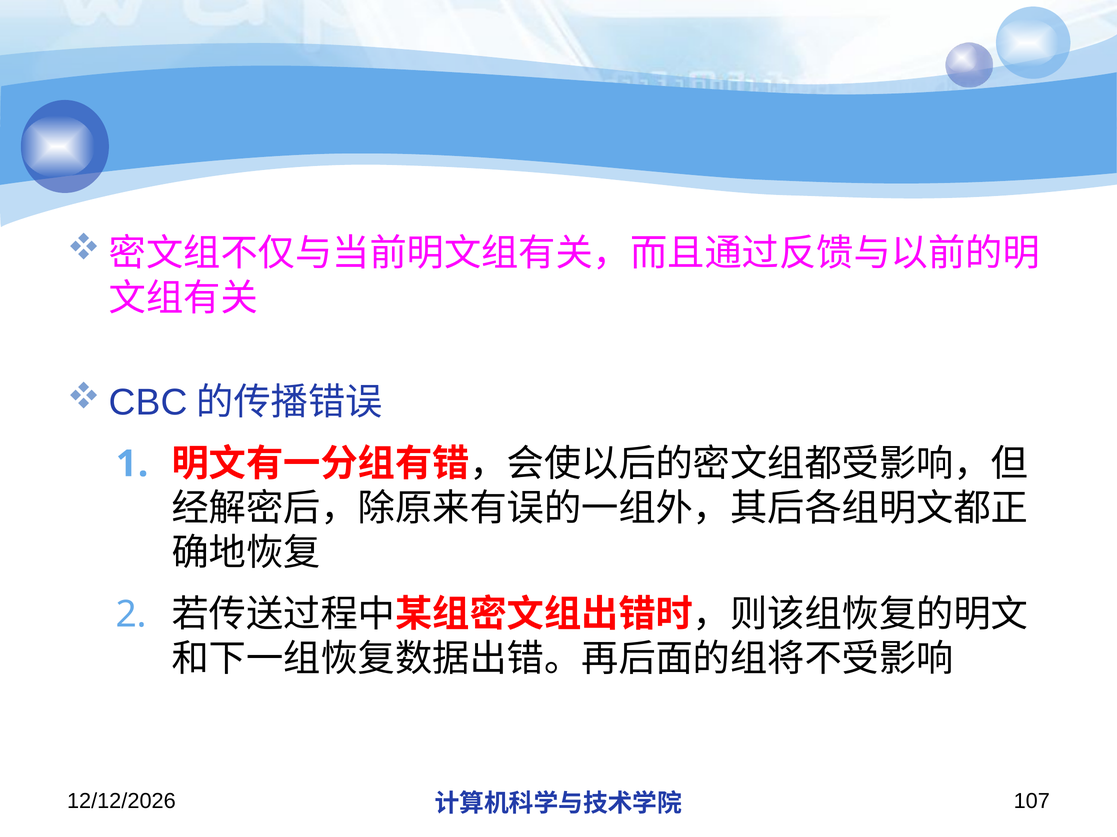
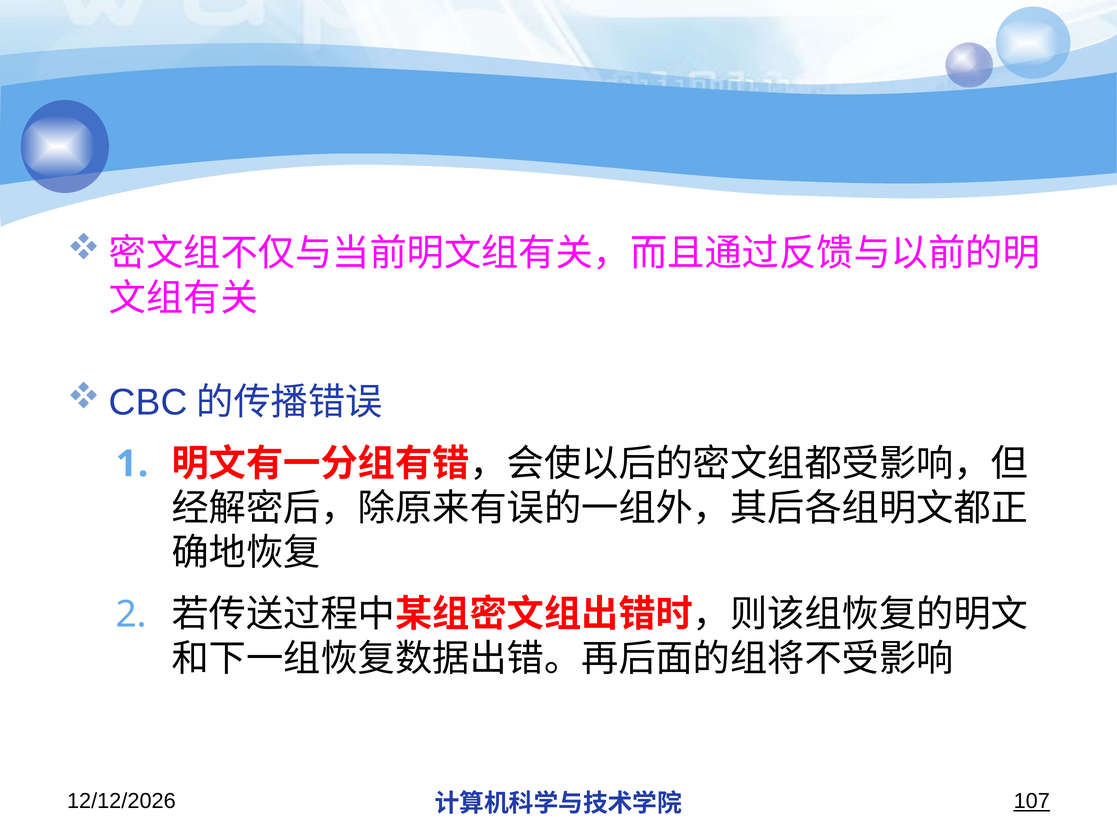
107 underline: none -> present (1032, 802)
